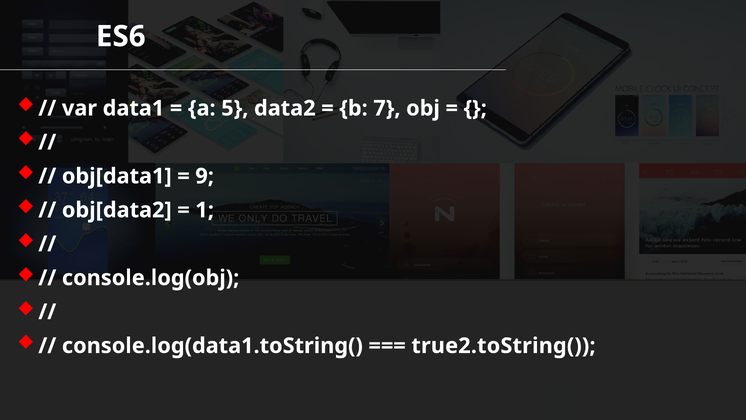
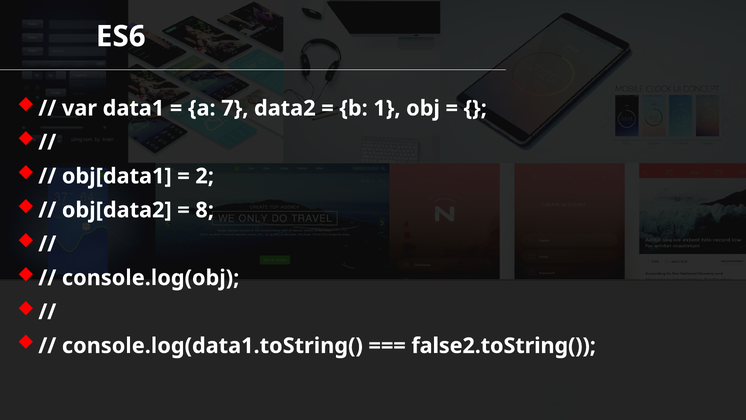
5: 5 -> 7 (235, 108)
7: 7 -> 1 (387, 108)
9: 9 -> 2 (205, 176)
1: 1 -> 8 (205, 210)
true2.toString(: true2.toString( -> false2.toString( (504, 346)
